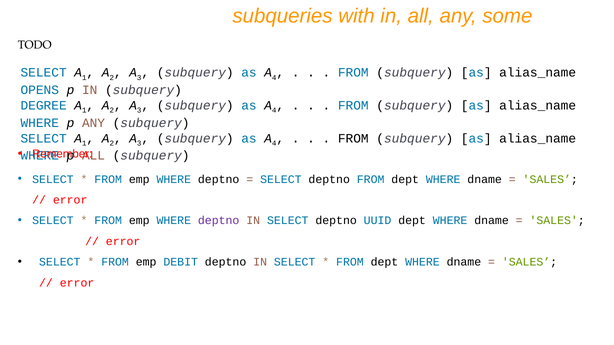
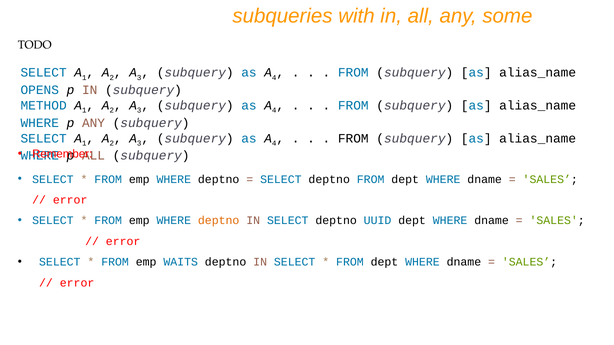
DEGREE: DEGREE -> METHOD (44, 106)
deptno colour: purple -> orange (219, 221)
DEBIT: DEBIT -> WAITS (181, 262)
